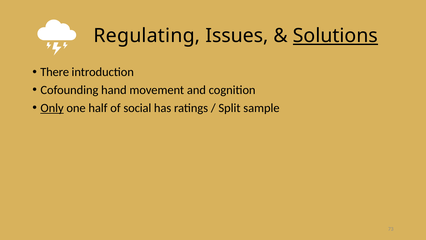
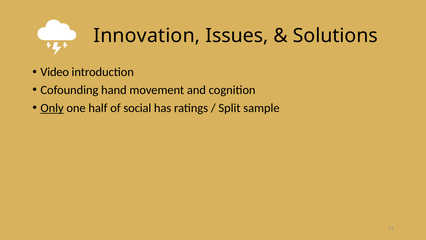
Regulating: Regulating -> Innovation (147, 36)
Solutions underline: present -> none (335, 36)
There: There -> Video (55, 72)
